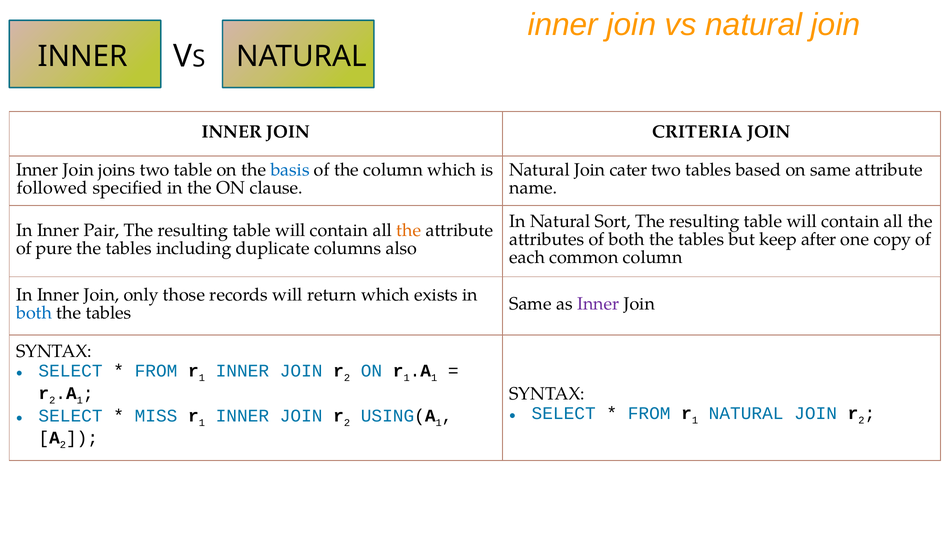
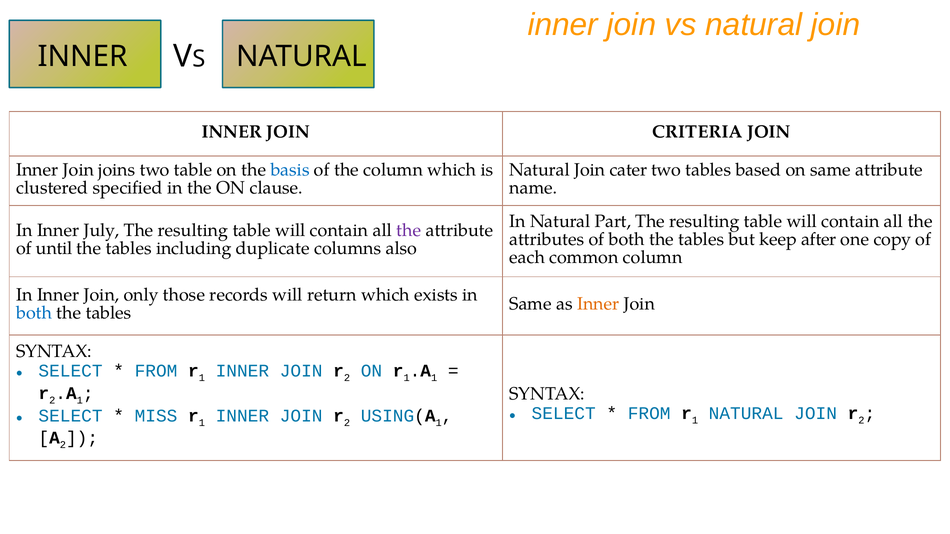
followed: followed -> clustered (52, 188)
Sort: Sort -> Part (613, 222)
Pair: Pair -> July (102, 230)
the colour: orange -> purple (409, 230)
pure: pure -> until (54, 248)
Inner colour: purple -> orange (598, 304)
